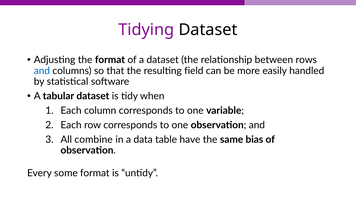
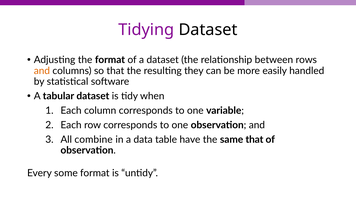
and colour: blue -> orange (42, 71)
field: field -> they (194, 71)
same bias: bias -> that (254, 140)
